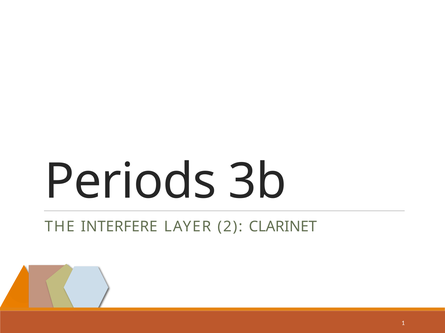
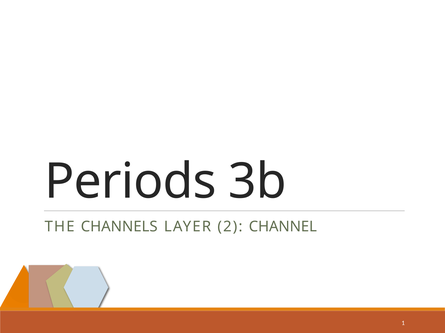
INTERFERE: INTERFERE -> CHANNELS (119, 227)
CLARINET: CLARINET -> CHANNEL (283, 227)
